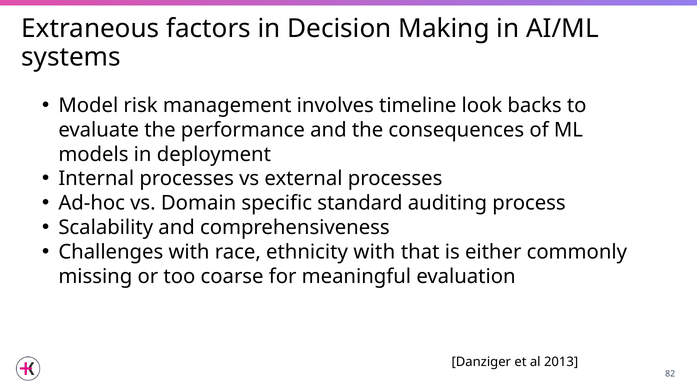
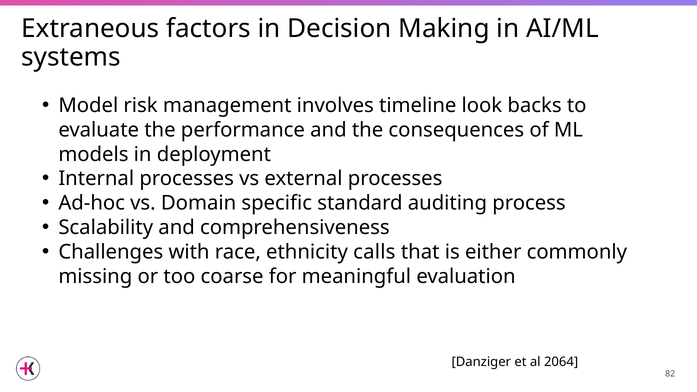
ethnicity with: with -> calls (374, 252)
2013: 2013 -> 2064 (561, 362)
